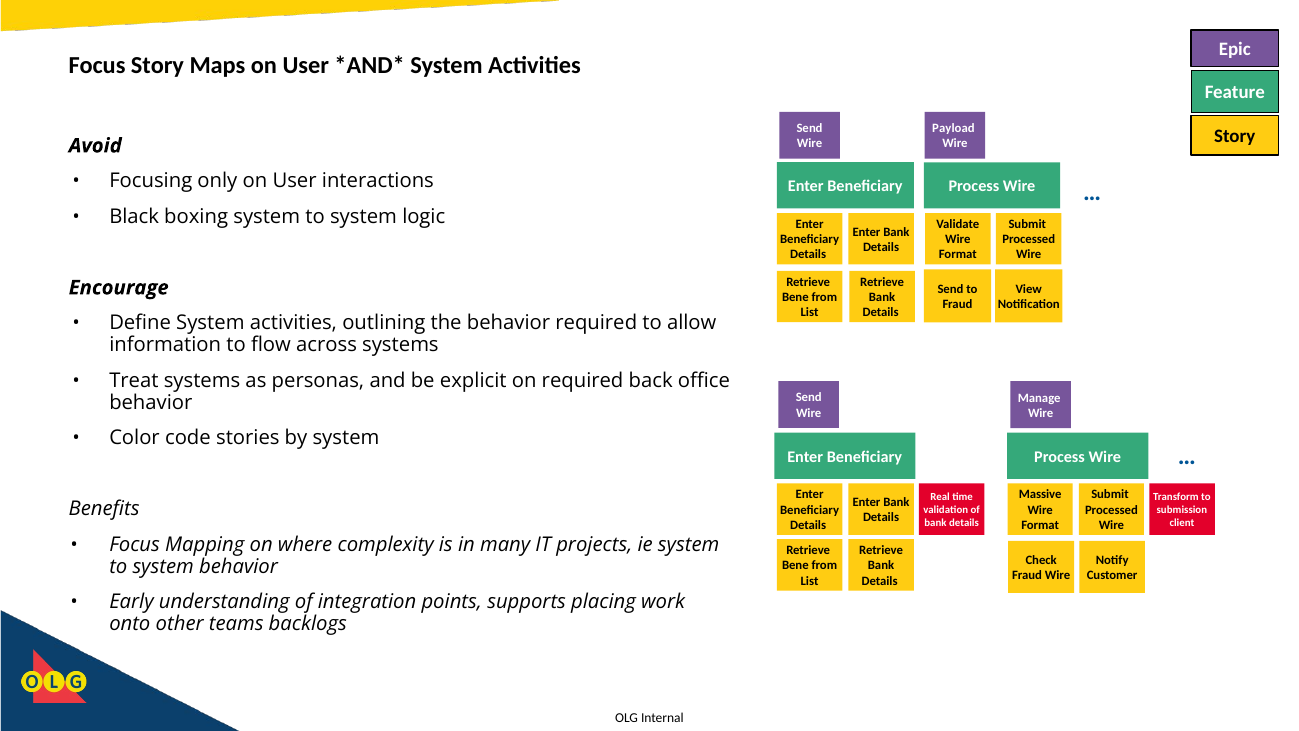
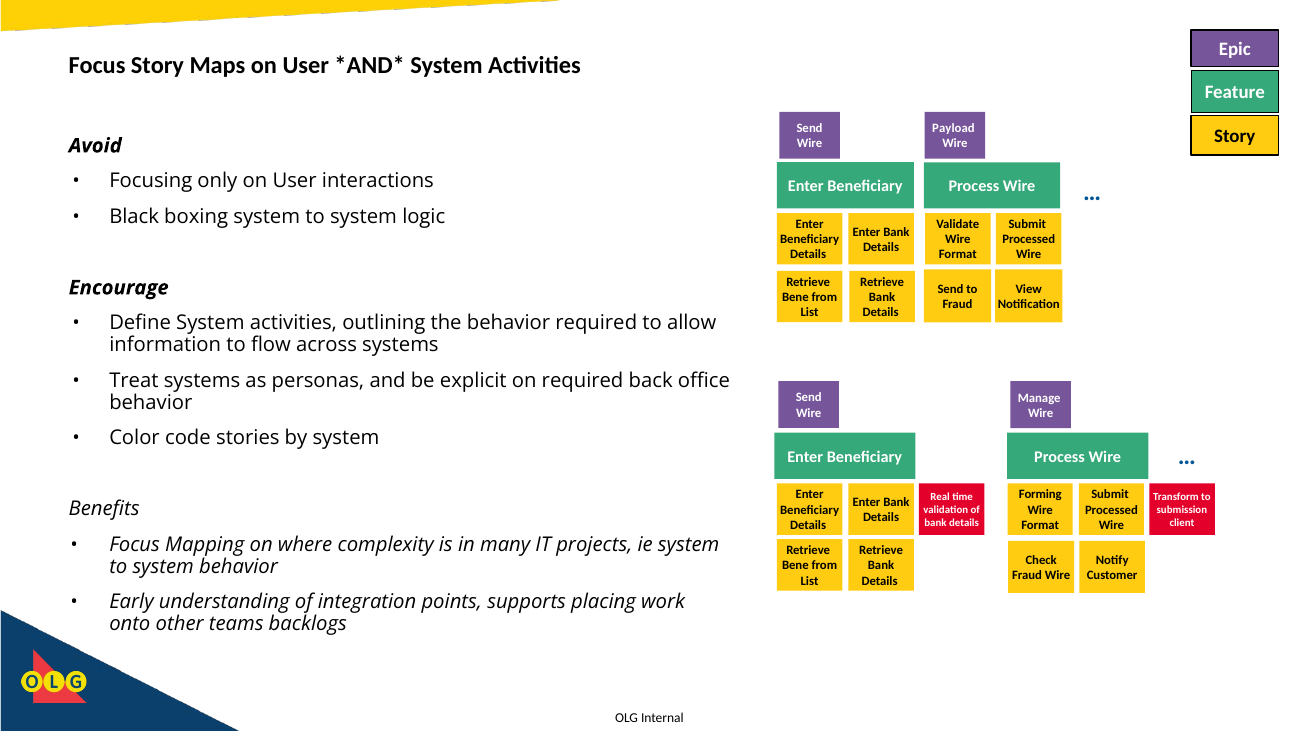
Massive: Massive -> Forming (1040, 495)
